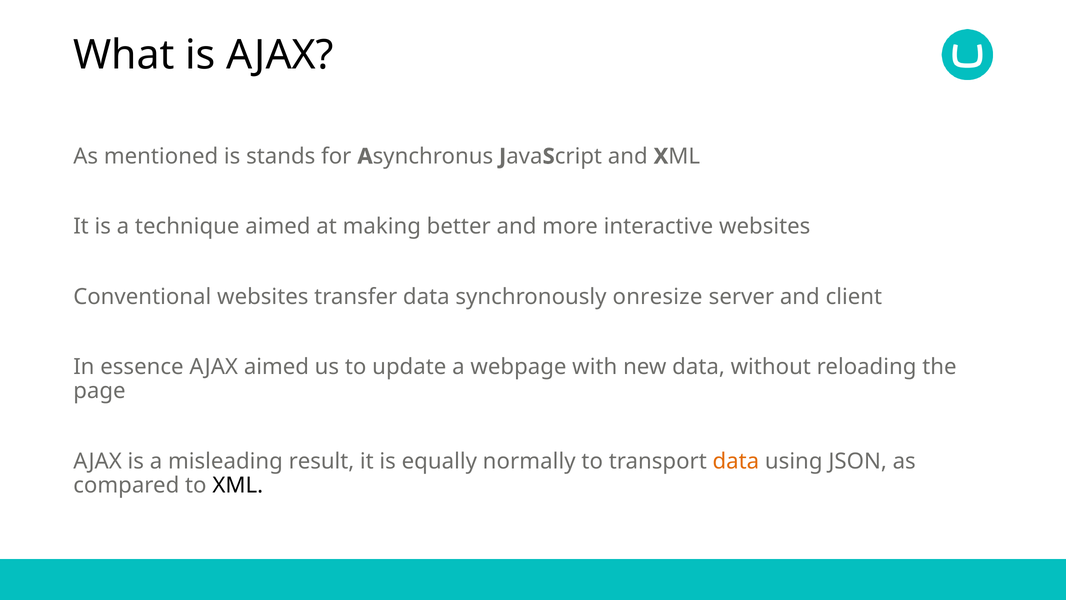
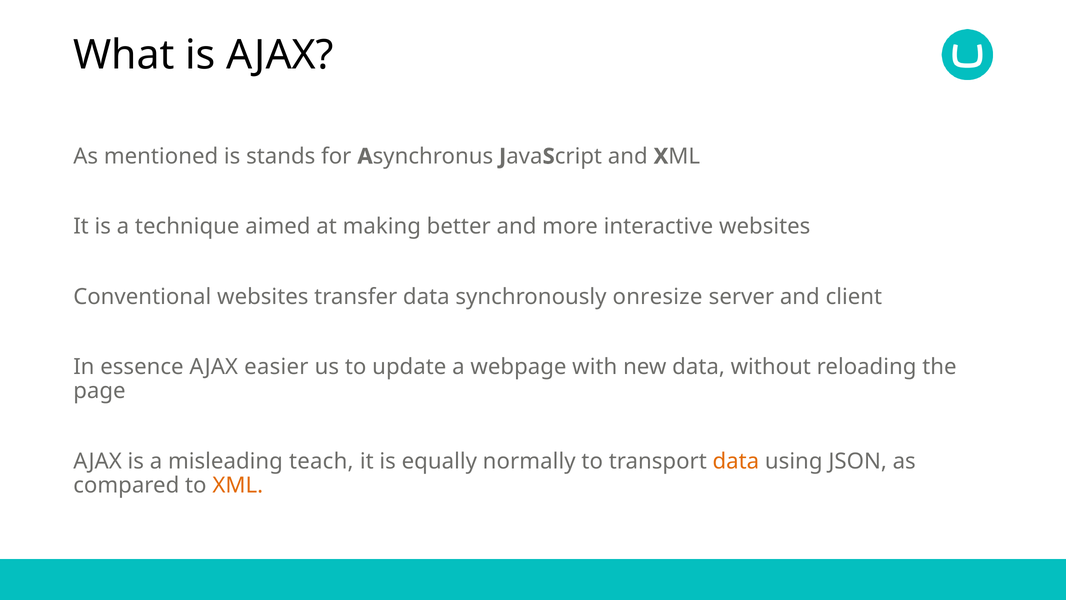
AJAX aimed: aimed -> easier (276, 367)
result: result -> teach (321, 461)
XML colour: black -> orange (238, 485)
